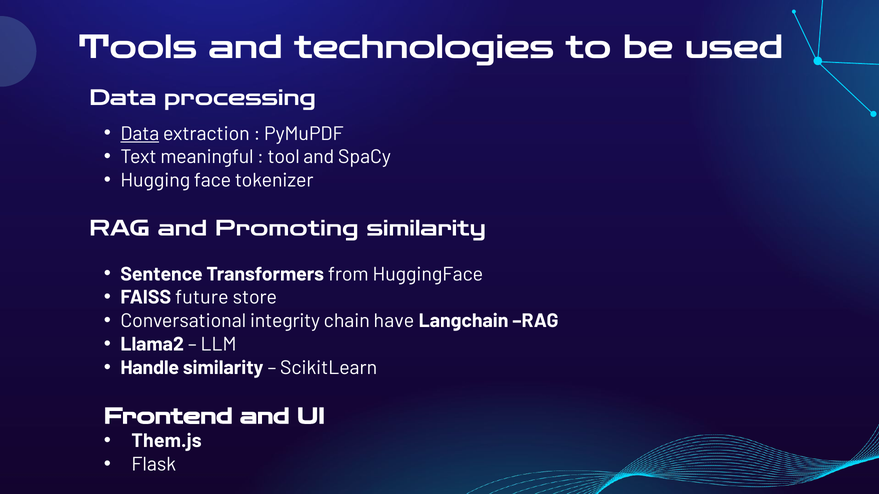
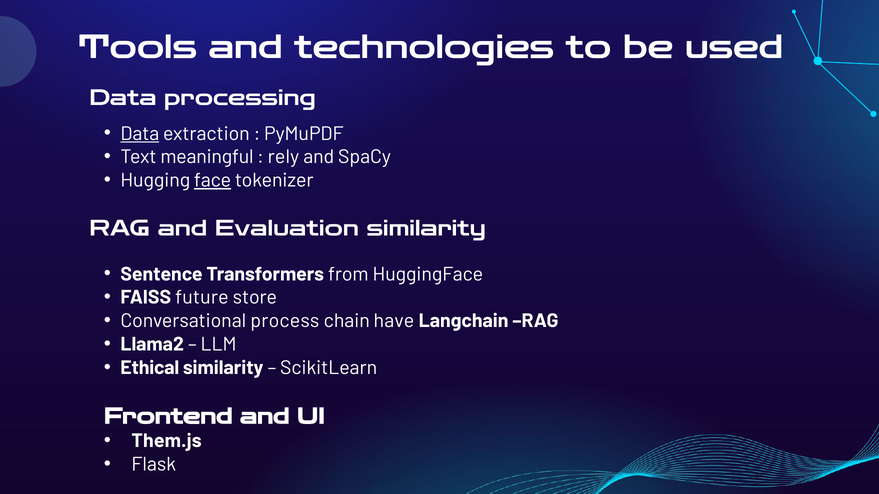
tool: tool -> rely (283, 157)
face underline: none -> present (213, 181)
Promoting: Promoting -> Evaluation (287, 229)
integrity: integrity -> process (285, 321)
Handle: Handle -> Ethical (150, 368)
